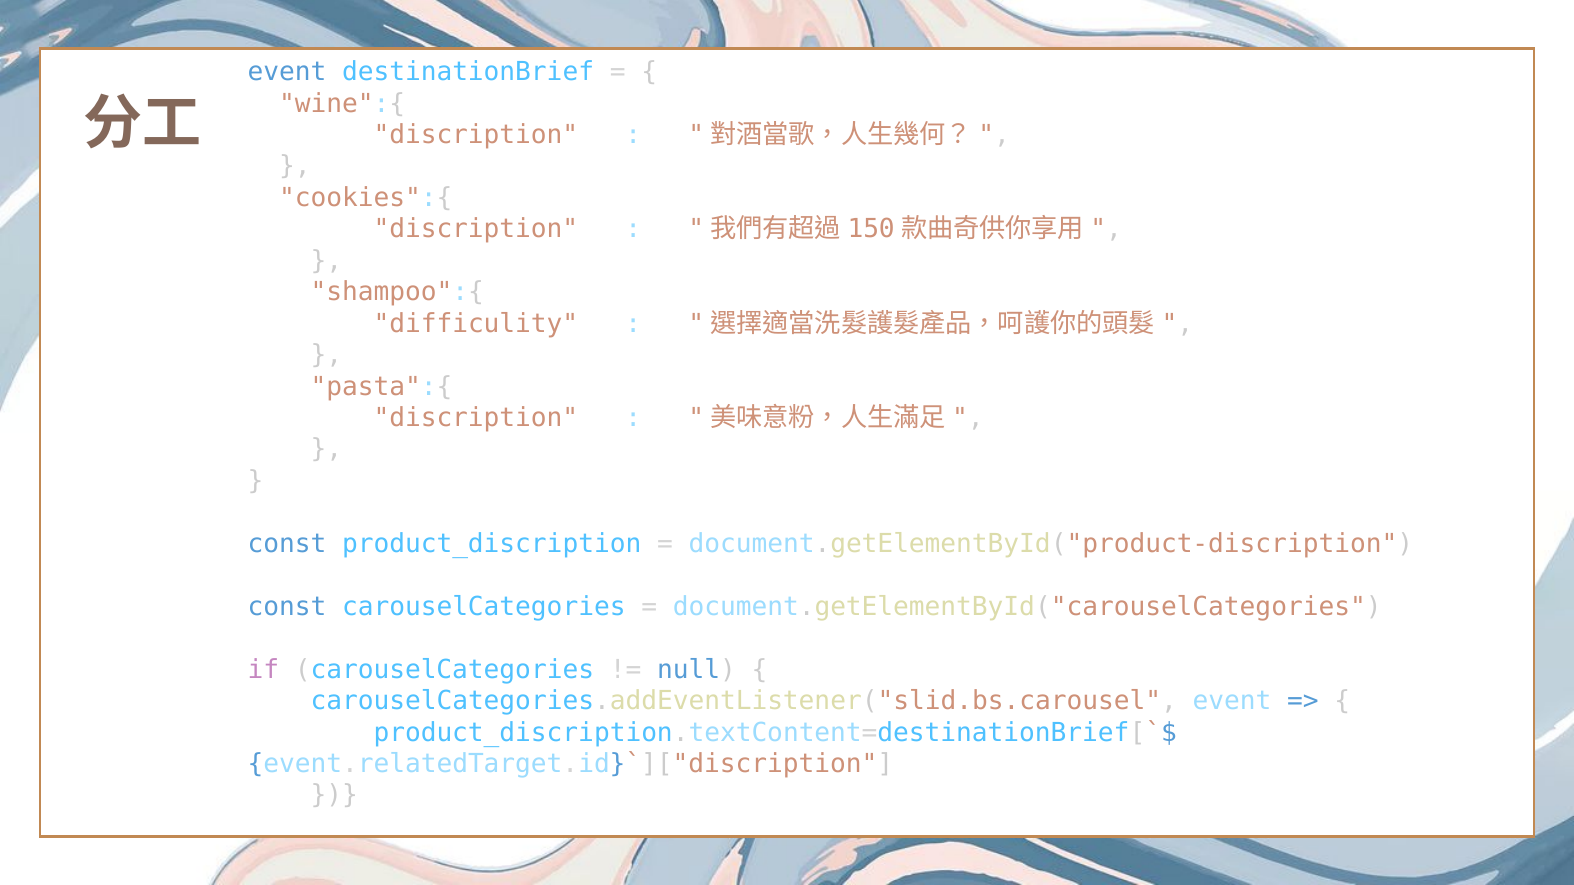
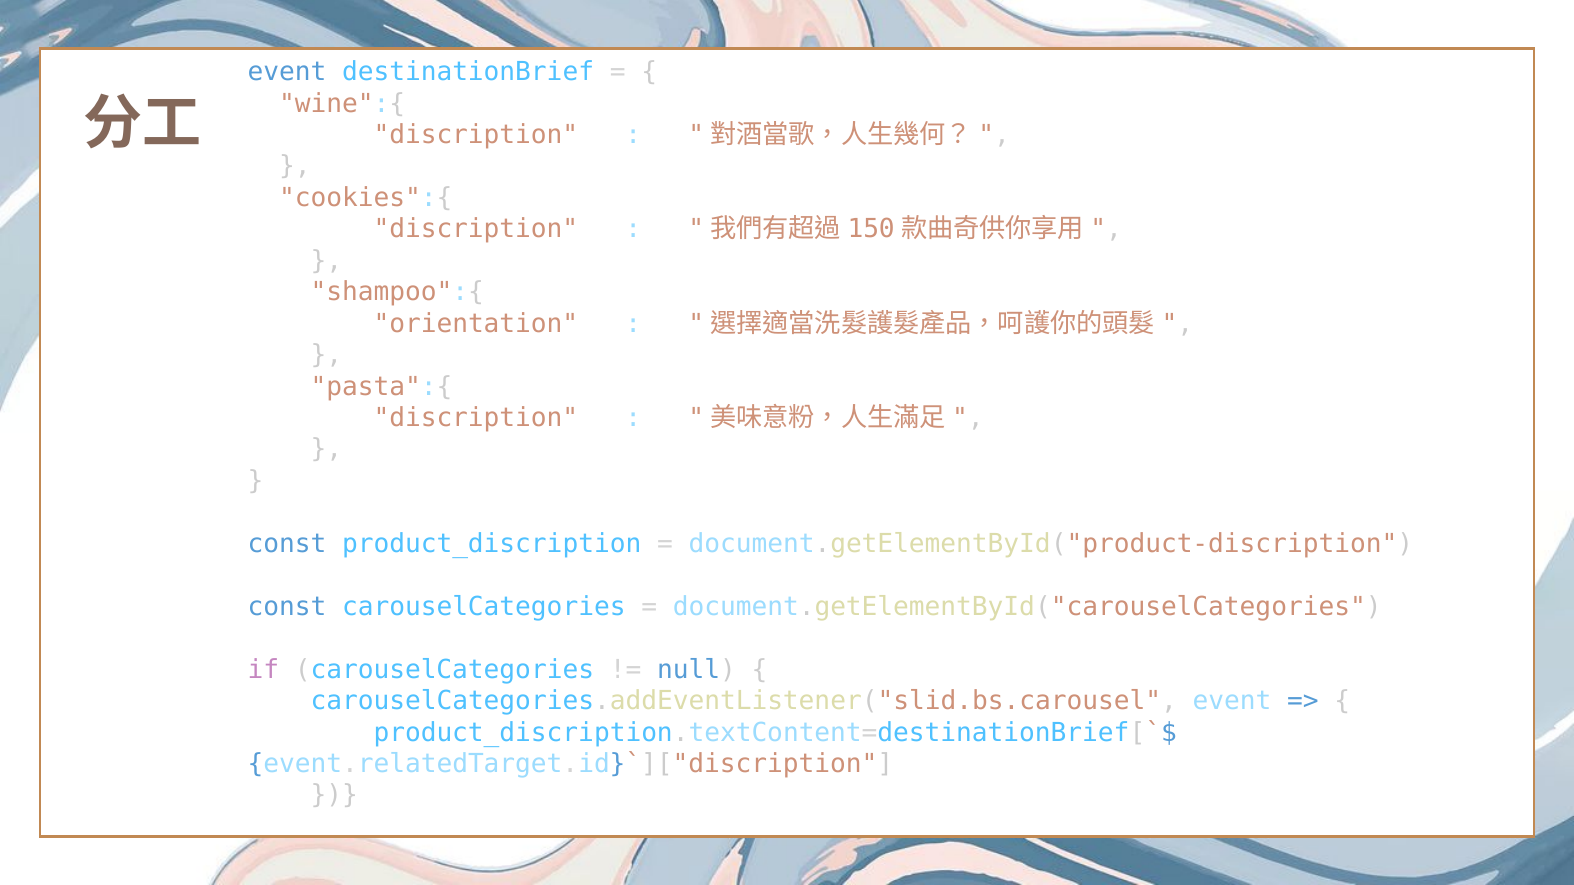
difficulity: difficulity -> orientation (476, 324)
